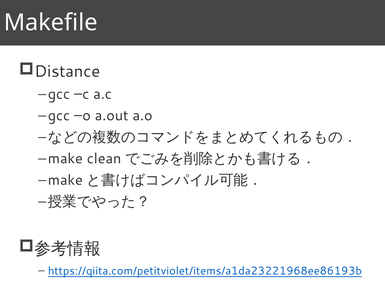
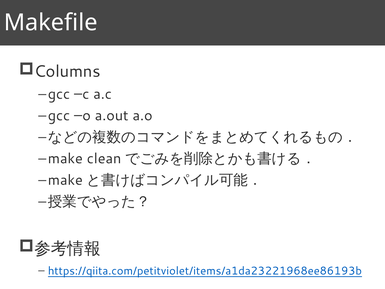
Distance: Distance -> Columns (67, 71)
